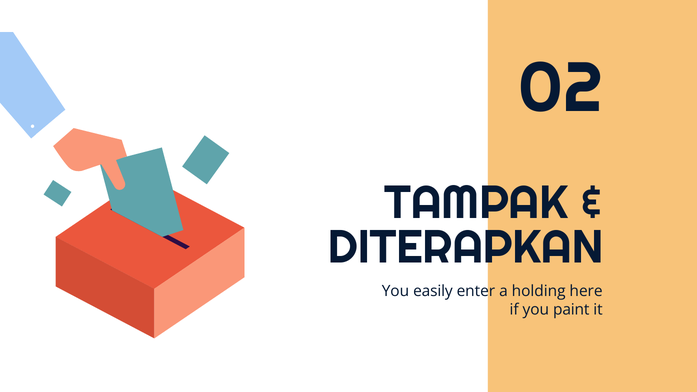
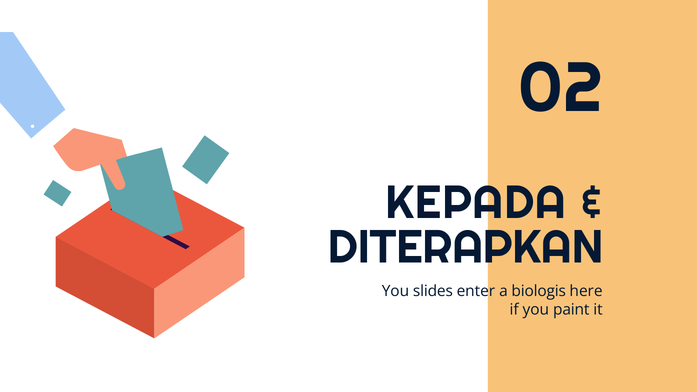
TAMPAK: TAMPAK -> KEPADA (476, 203)
easily: easily -> slides (433, 291)
holding: holding -> biologis (539, 291)
